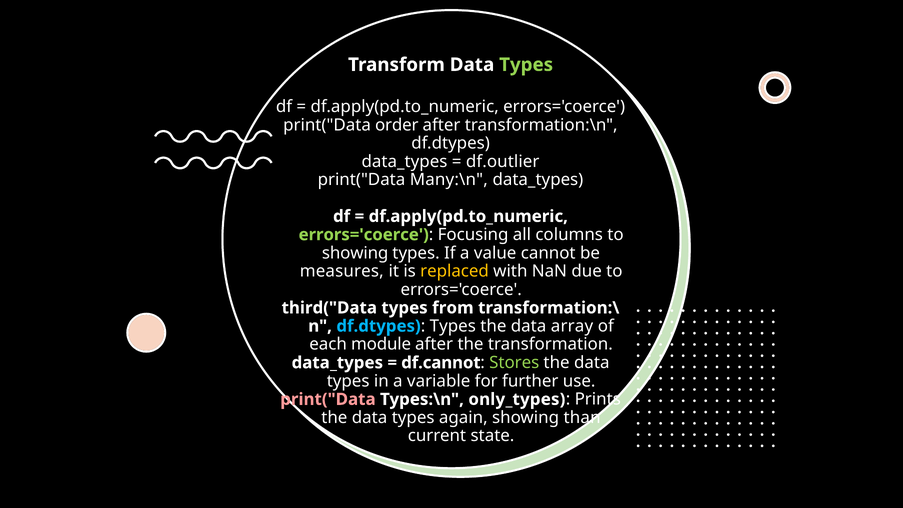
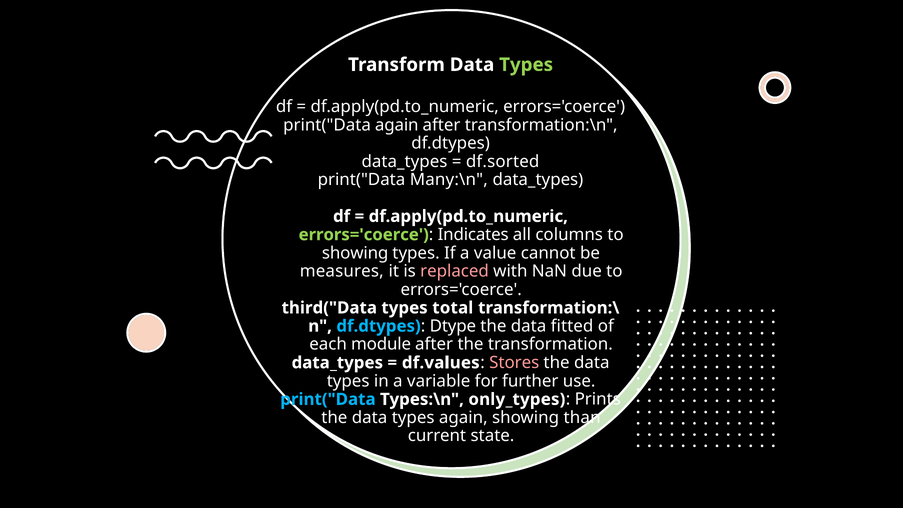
print("Data order: order -> again (397, 125)
df.outlier: df.outlier -> df.sorted (503, 161)
Focusing: Focusing -> Indicates (473, 235)
replaced colour: yellow -> pink (455, 271)
from: from -> total (453, 308)
Types: Types -> Dtype (453, 326)
array: array -> fitted (572, 326)
df.cannot: df.cannot -> df.values (441, 363)
Stores colour: light green -> pink (514, 363)
print("Data colour: pink -> light blue (328, 399)
